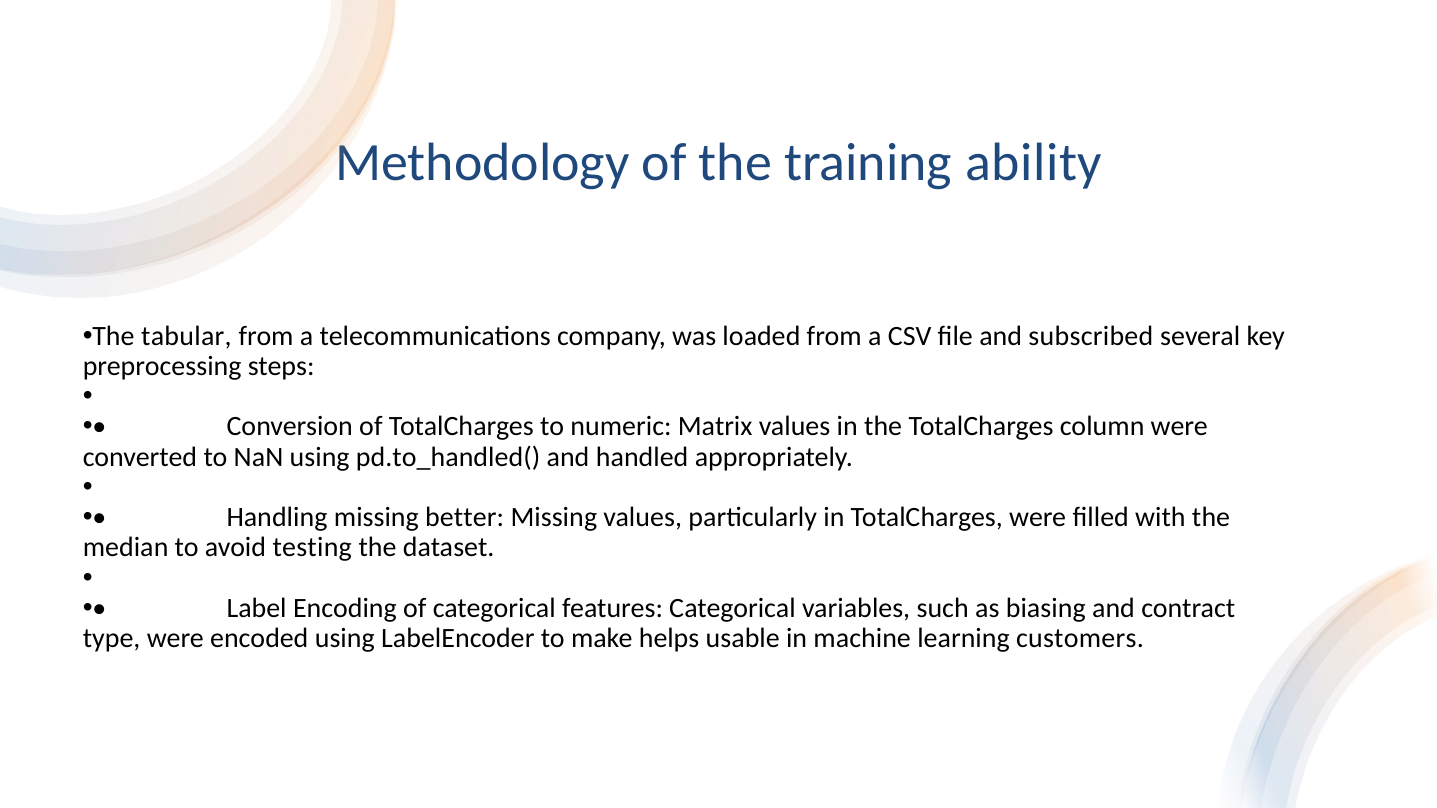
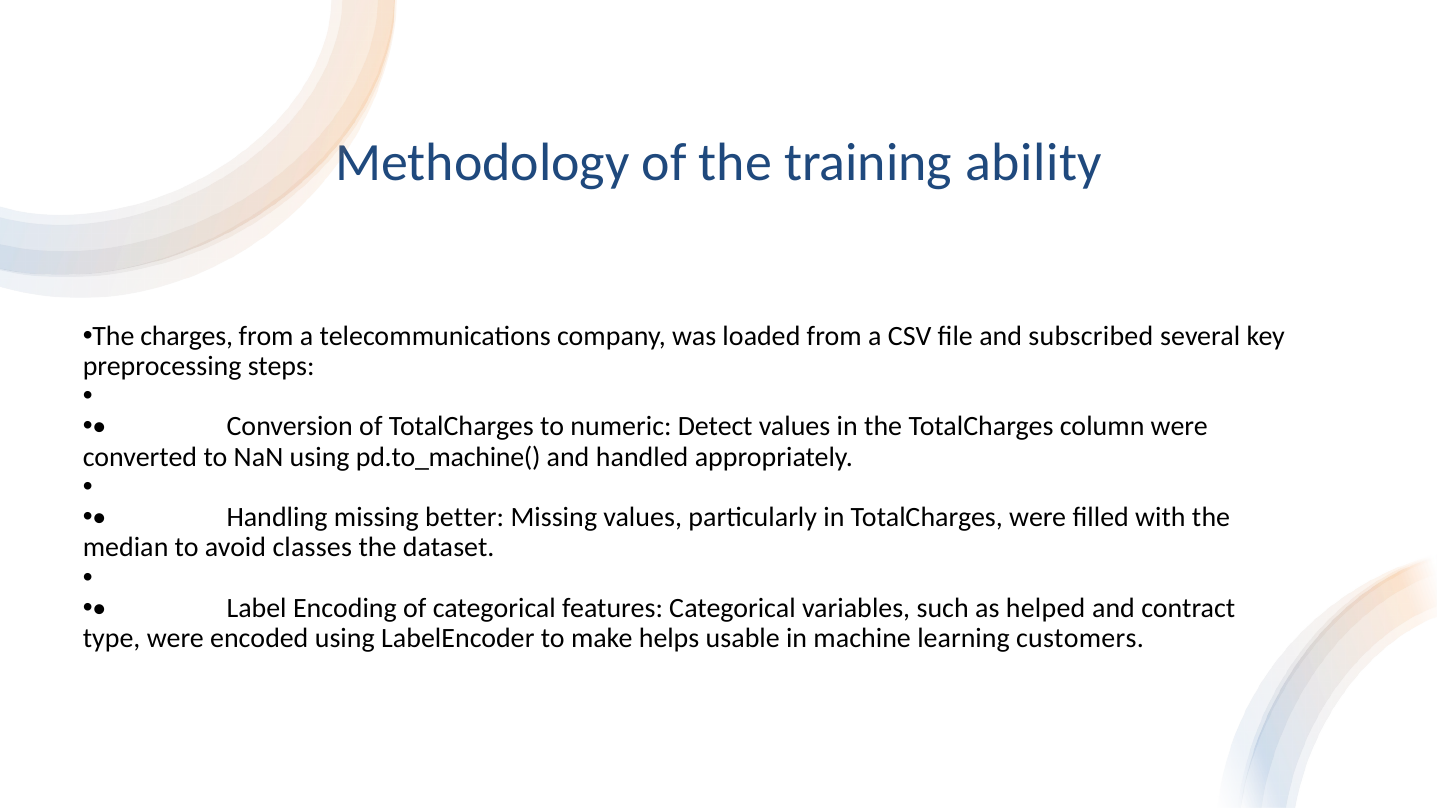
tabular: tabular -> charges (187, 336)
Matrix: Matrix -> Detect (715, 427)
pd.to_handled(: pd.to_handled( -> pd.to_machine( (448, 457)
testing: testing -> classes (312, 548)
biasing: biasing -> helped (1046, 608)
